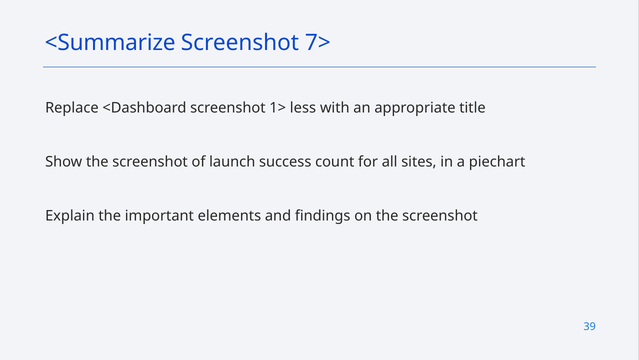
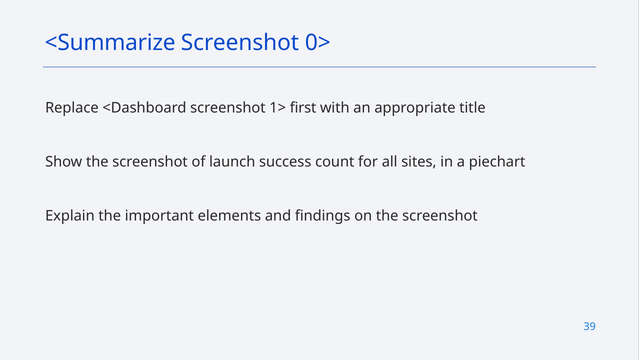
7>: 7> -> 0> (318, 43)
less: less -> first (303, 108)
